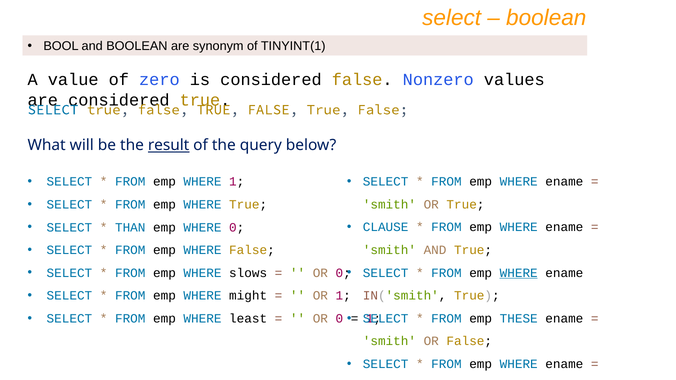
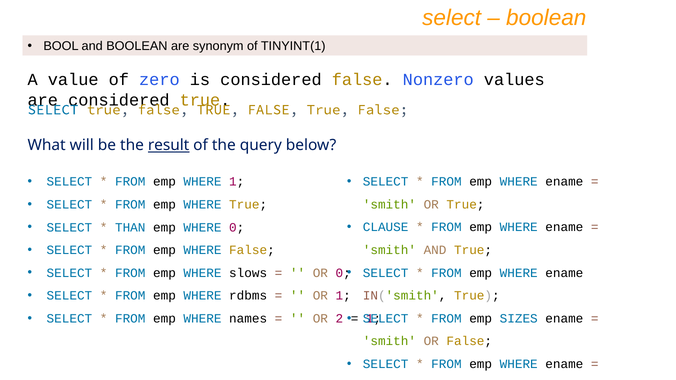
WHERE underline: present -> none (519, 273)
might: might -> rdbms (248, 296)
least: least -> names (248, 319)
0: 0 -> 2 (339, 319)
THESE: THESE -> SIZES (519, 319)
